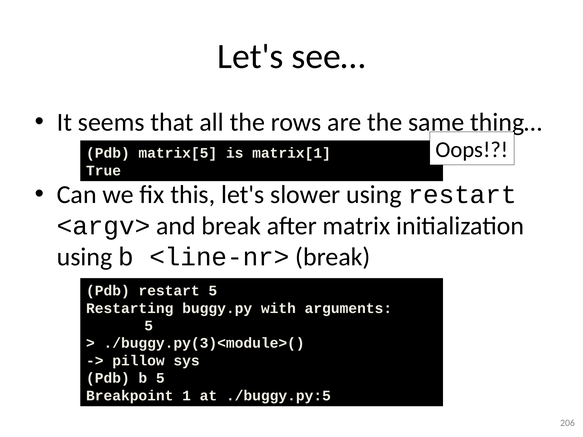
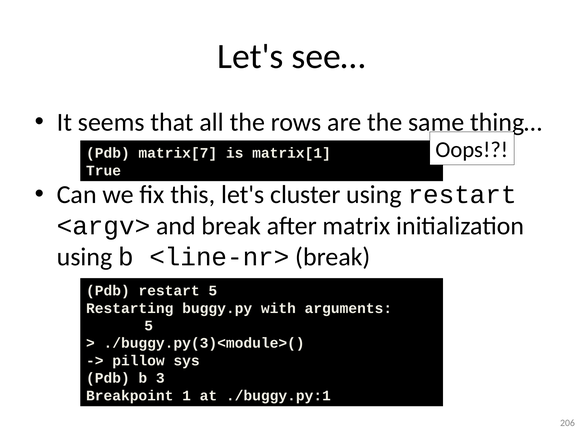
matrix[5: matrix[5 -> matrix[7 (178, 153)
slower: slower -> cluster (305, 195)
b 5: 5 -> 3 (160, 378)
./buggy.py:5: ./buggy.py:5 -> ./buggy.py:1 (278, 396)
